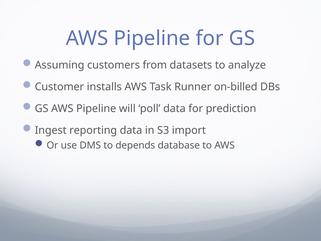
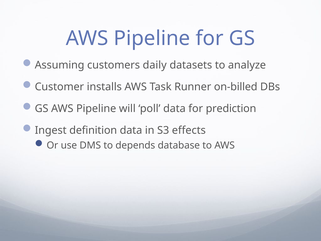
from: from -> daily (155, 65)
reporting: reporting -> definition (93, 130)
import: import -> effects (189, 130)
